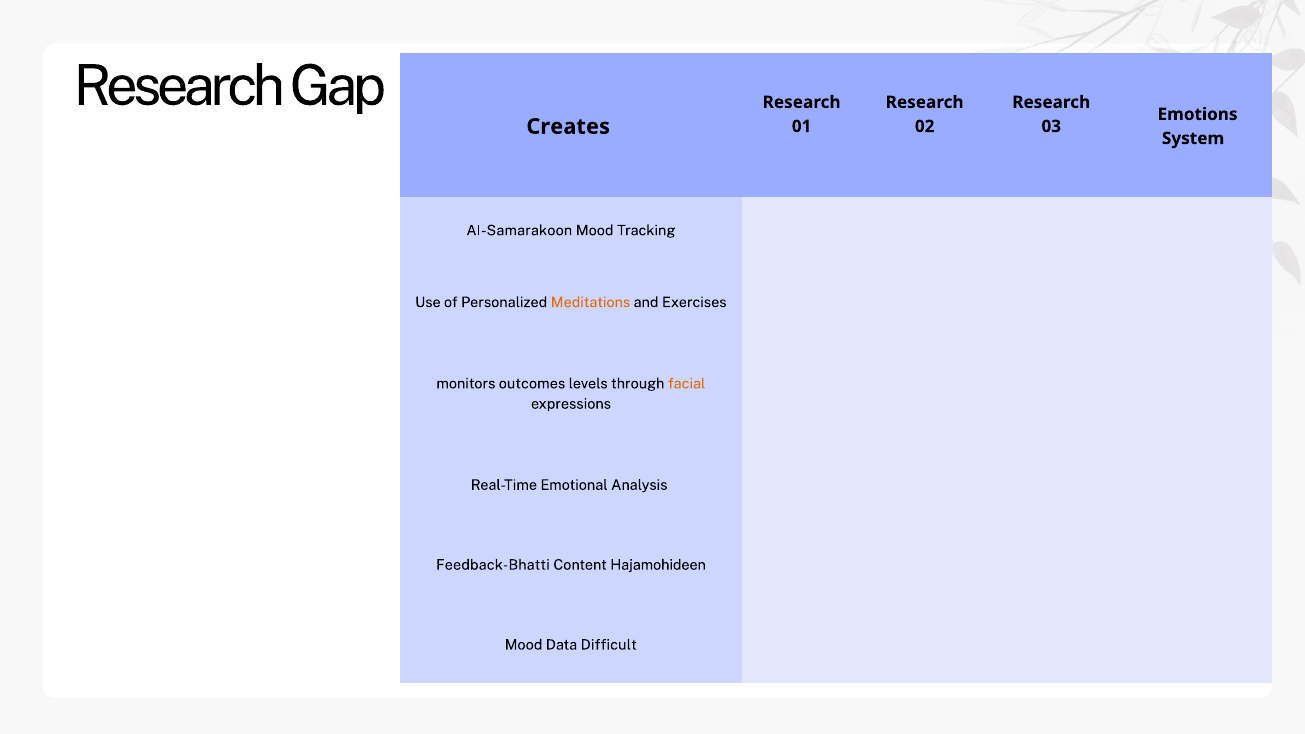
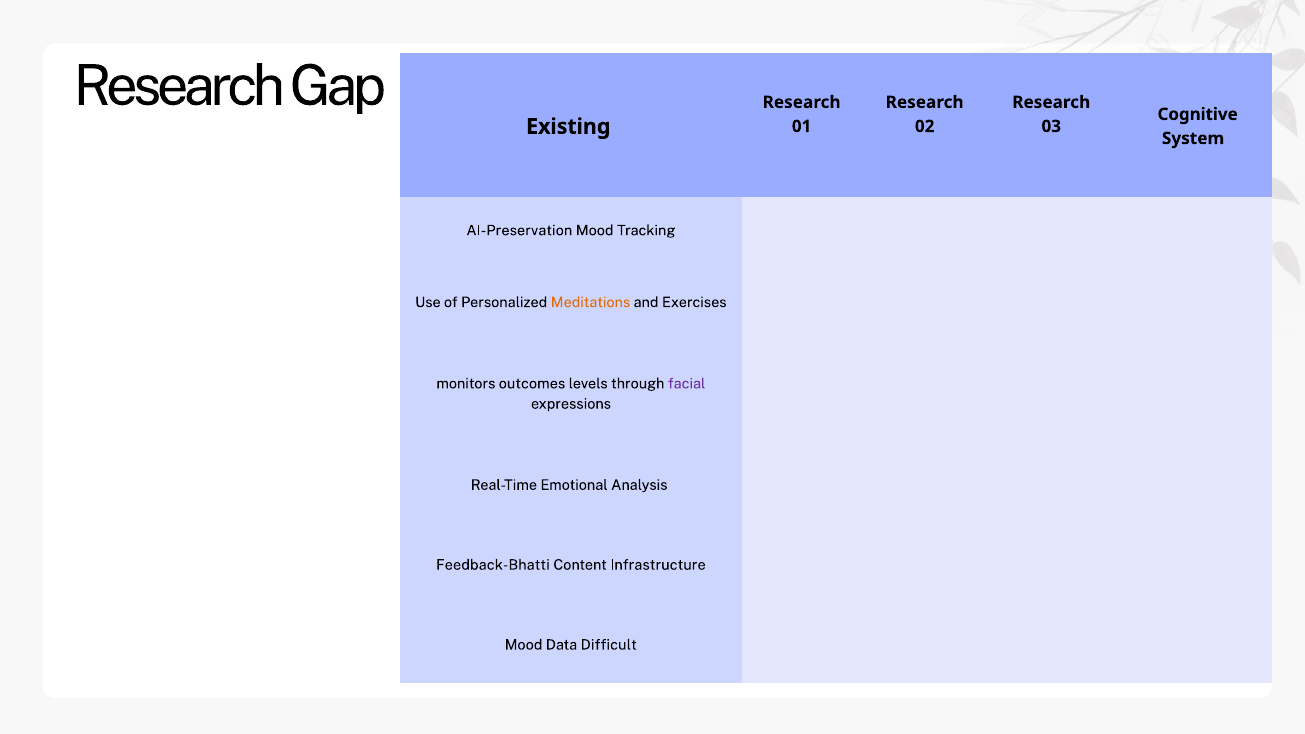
Emotions: Emotions -> Cognitive (1198, 114)
Creates: Creates -> Existing (568, 127)
AI-Samarakoon: AI-Samarakoon -> AI-Preservation (519, 230)
facial colour: orange -> purple (687, 384)
Hajamohideen: Hajamohideen -> Infrastructure (658, 565)
